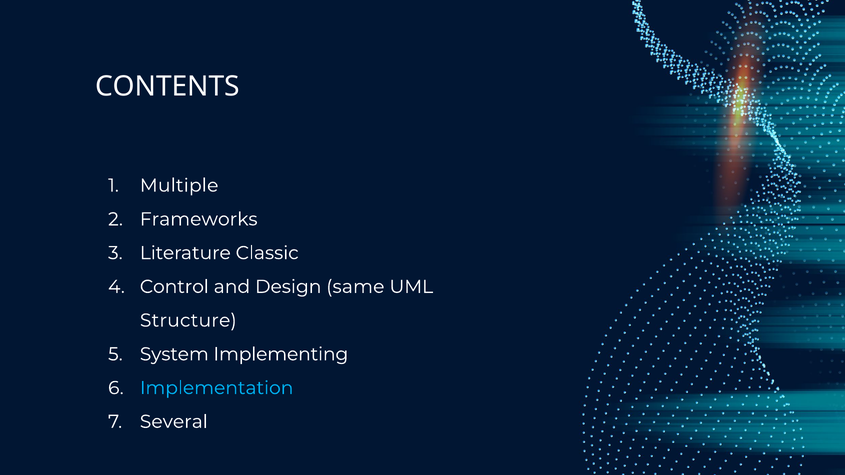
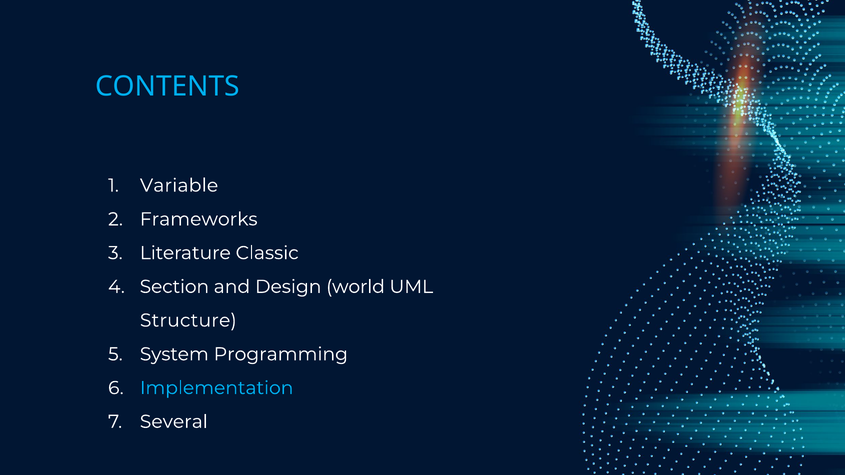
CONTENTS colour: white -> light blue (167, 87)
Multiple: Multiple -> Variable (179, 186)
Control: Control -> Section (174, 287)
same: same -> world (355, 287)
Implementing: Implementing -> Programming (281, 354)
